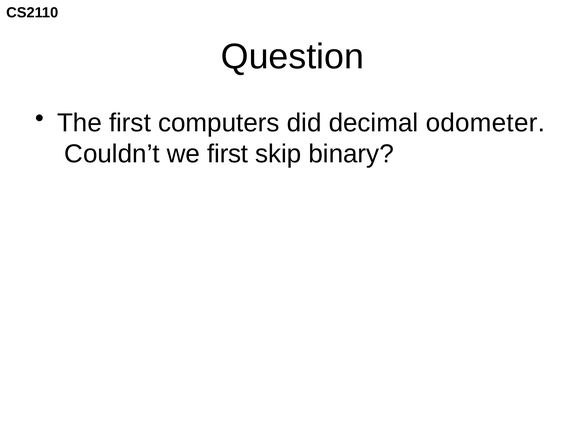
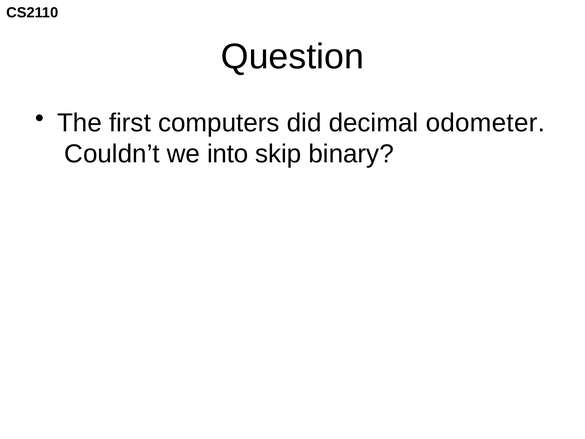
we first: first -> into (228, 154)
